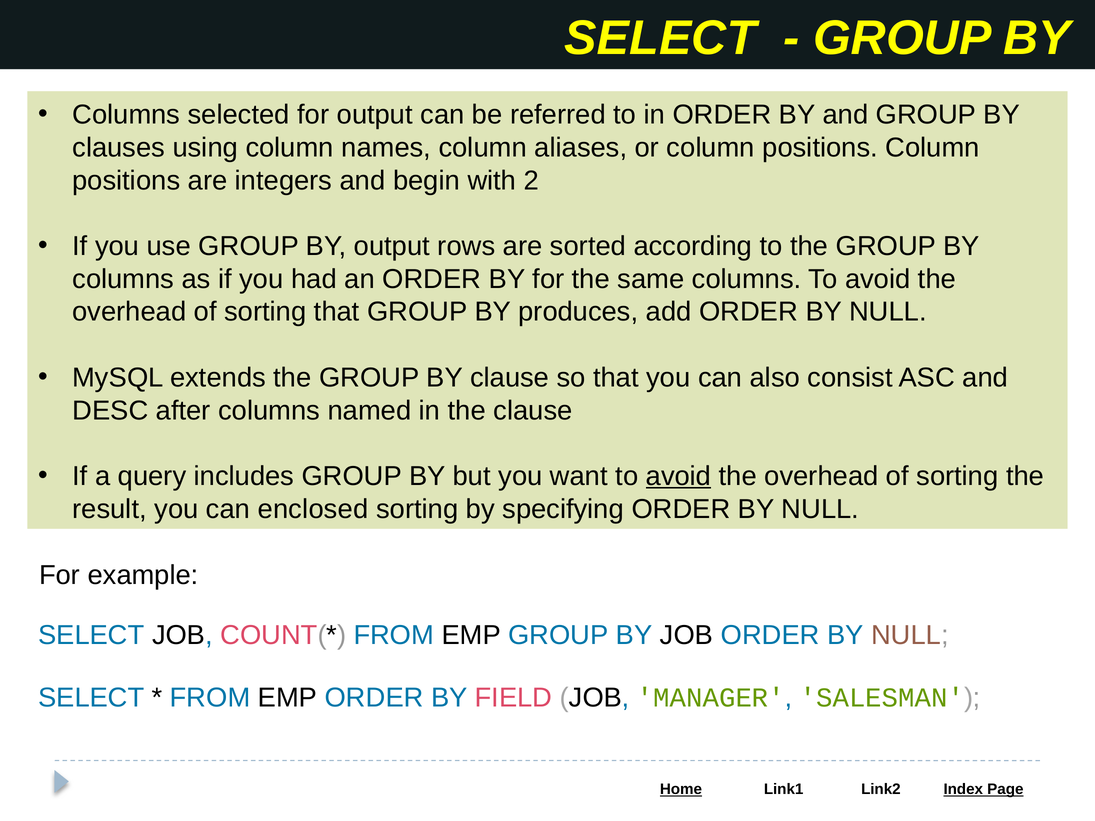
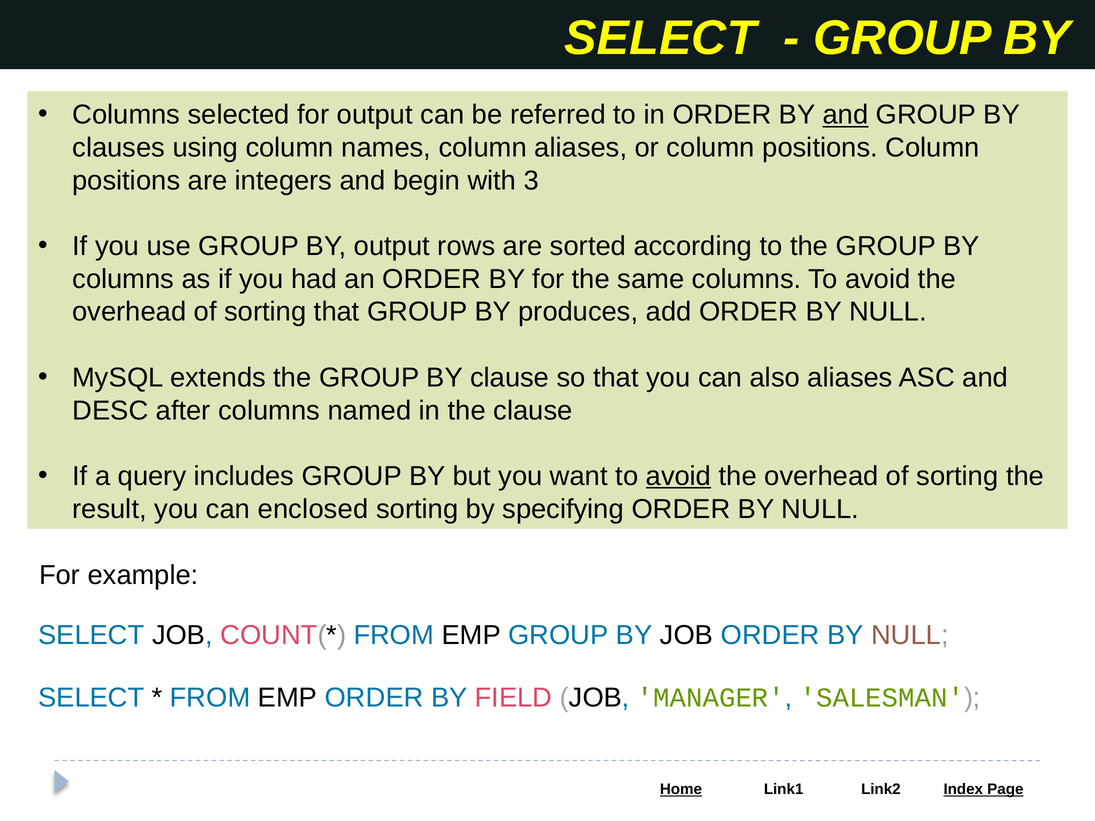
and underline: none -> present (845, 115)
2: 2 -> 3 (531, 181)
also consist: consist -> aliases (850, 378)
